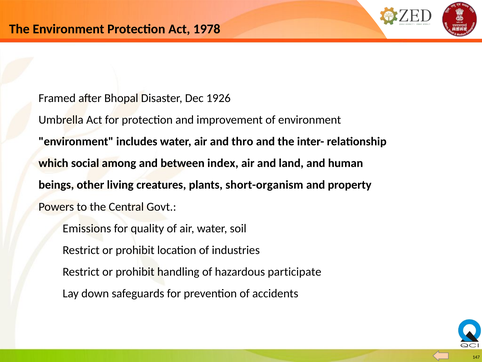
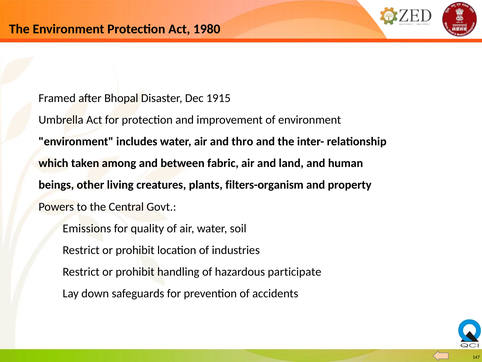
1978: 1978 -> 1980 (207, 29)
1926: 1926 -> 1915 (218, 98)
social: social -> taken (85, 163)
index: index -> fabric (223, 163)
short-organism: short-organism -> filters-organism (264, 185)
